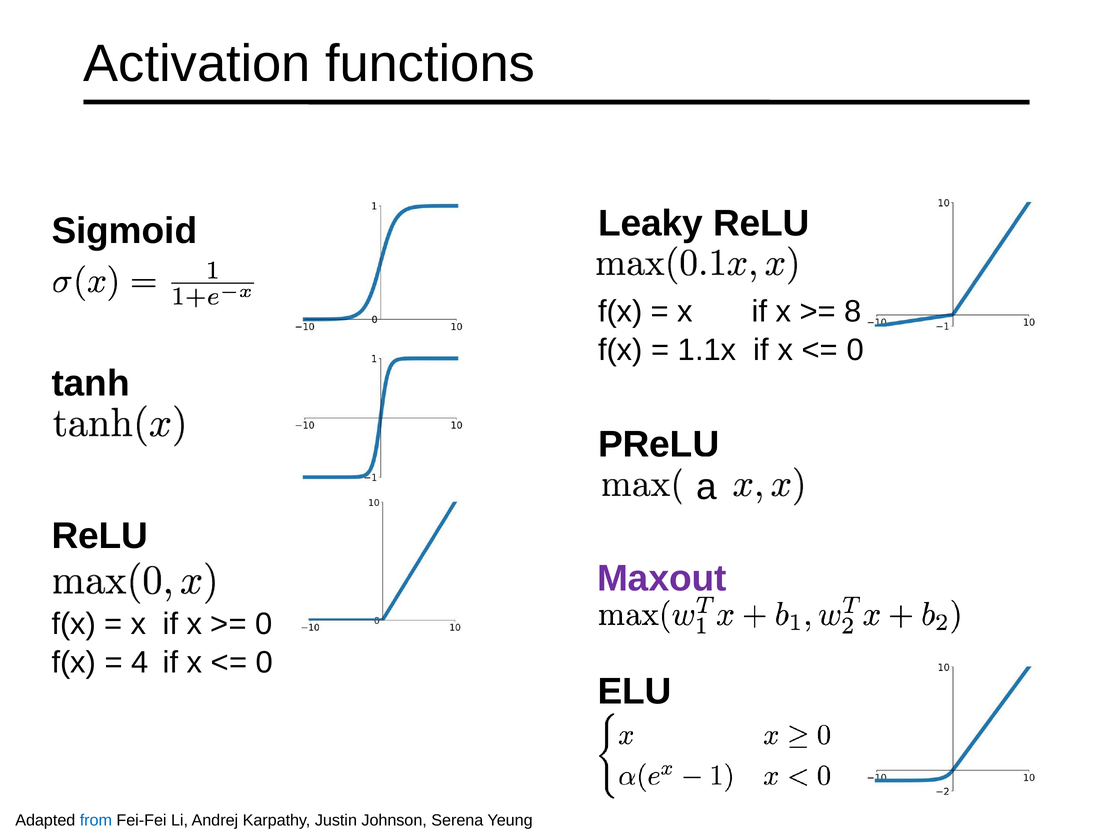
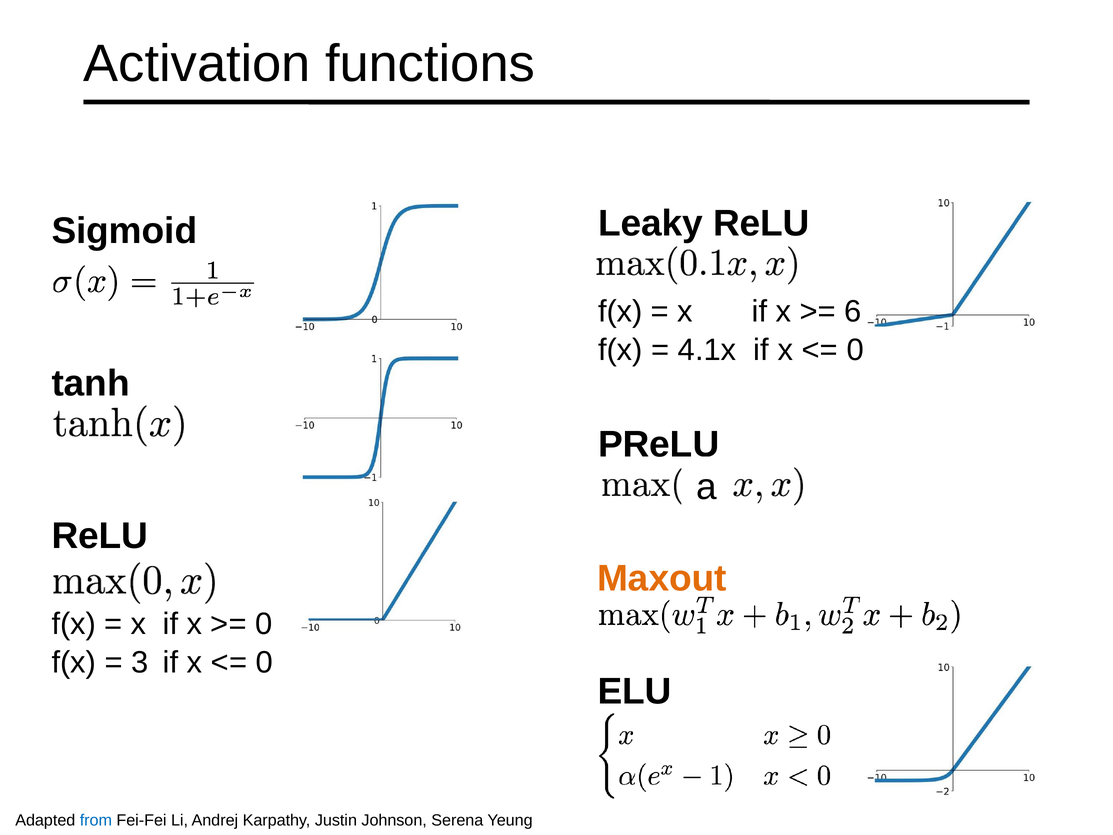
8: 8 -> 6 (853, 311)
1.1x: 1.1x -> 4.1x (707, 350)
Maxout colour: purple -> orange (662, 578)
4: 4 -> 3 (140, 662)
